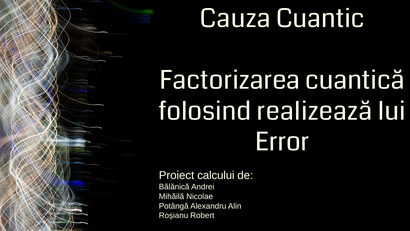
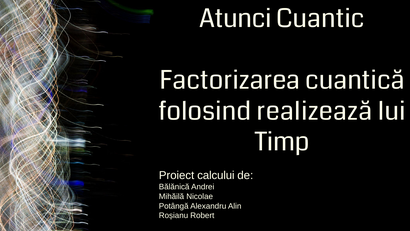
Cauza: Cauza -> Atunci (235, 19)
Error: Error -> Timp (282, 142)
